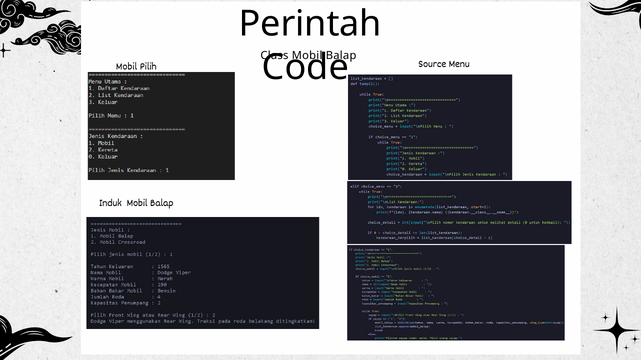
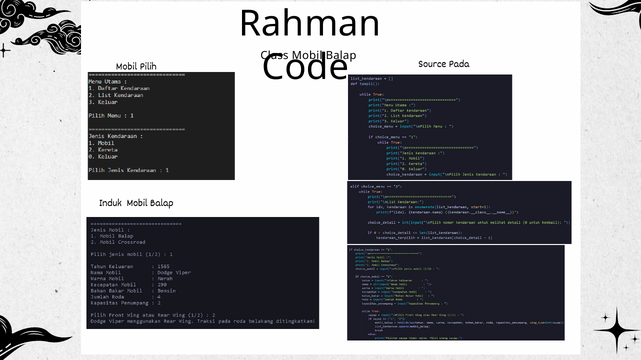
Perintah: Perintah -> Rahman (310, 24)
Menu: Menu -> Pada (459, 64)
